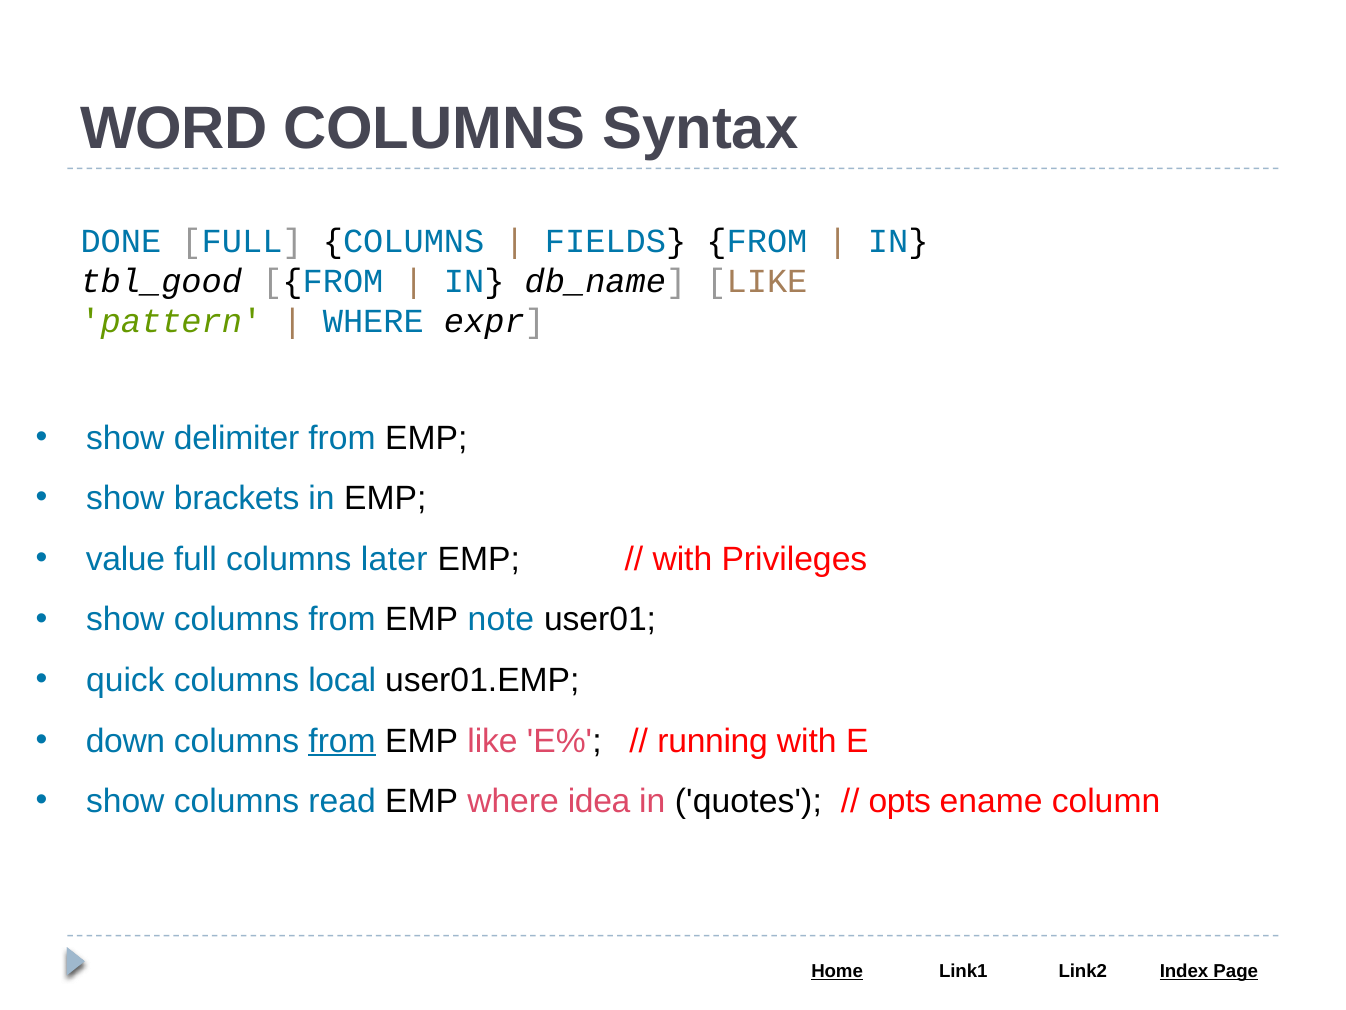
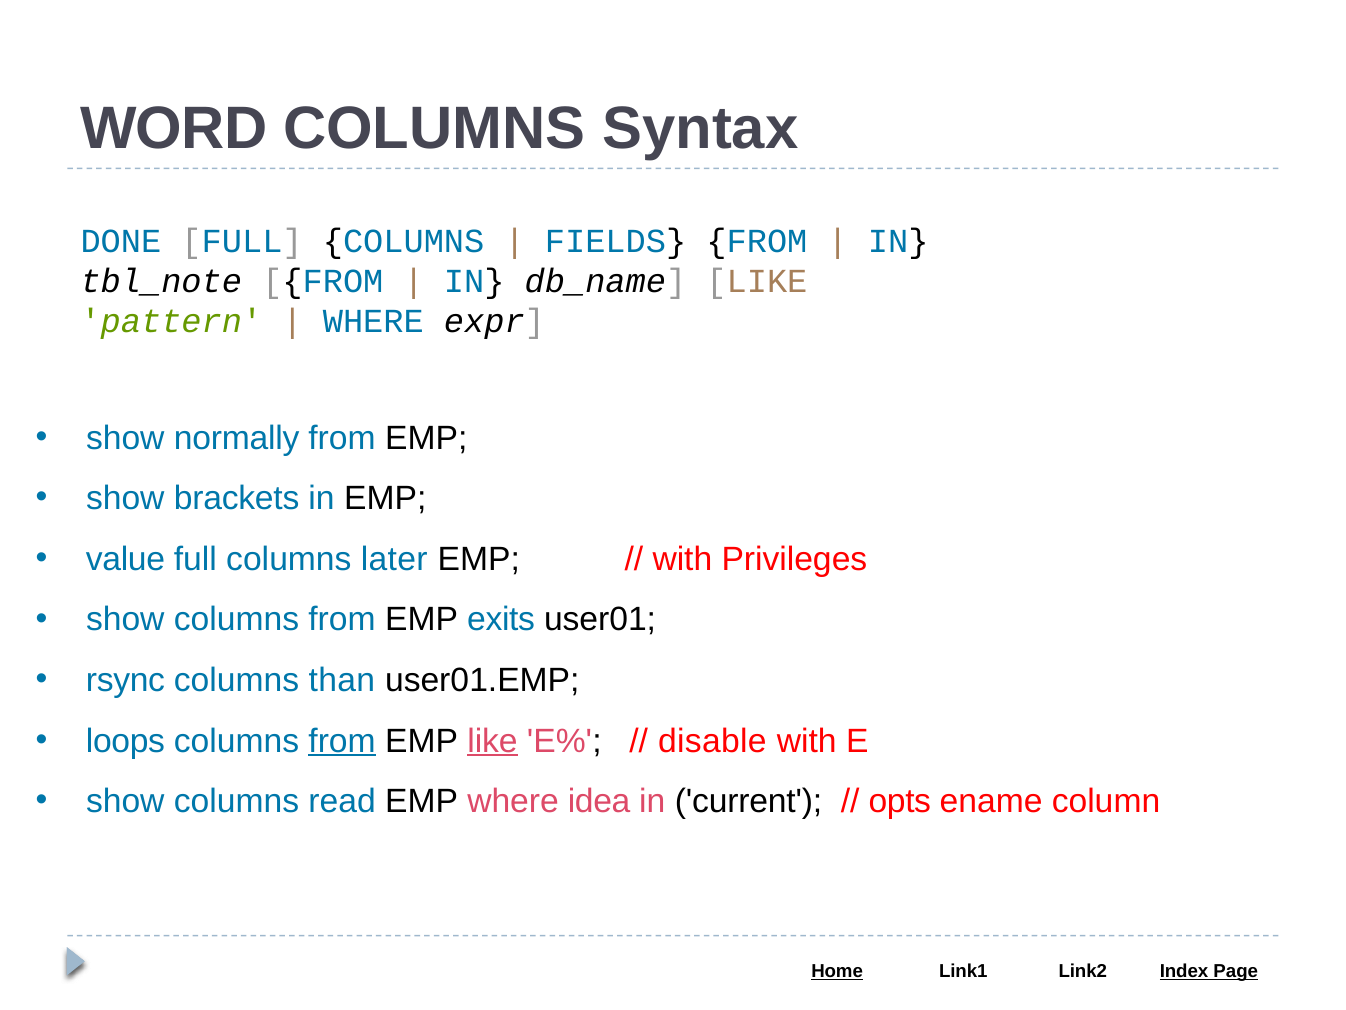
tbl_good: tbl_good -> tbl_note (161, 281)
delimiter: delimiter -> normally (237, 438)
note: note -> exits (501, 619)
quick: quick -> rsync (126, 680)
local: local -> than (342, 680)
down: down -> loops (126, 741)
like underline: none -> present (493, 741)
running: running -> disable (712, 741)
quotes: quotes -> current (749, 801)
